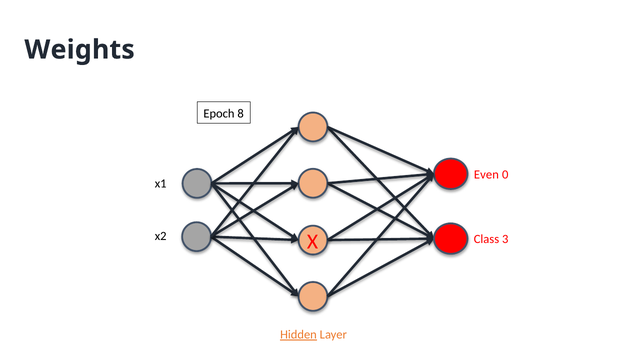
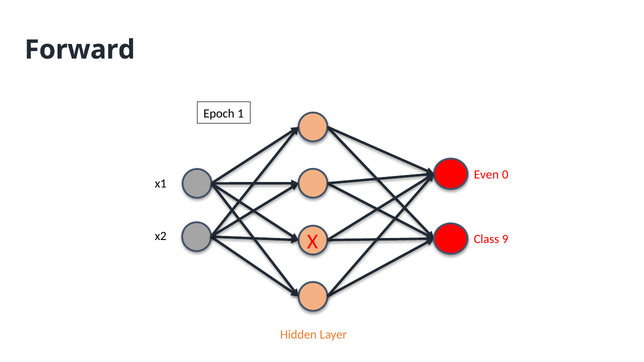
Weights: Weights -> Forward (80, 50)
8: 8 -> 1 (241, 114)
3: 3 -> 9 (505, 239)
Hidden underline: present -> none (298, 335)
